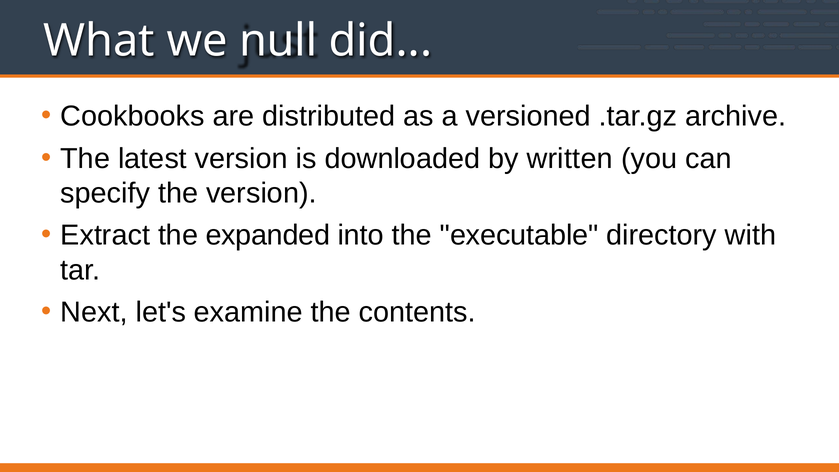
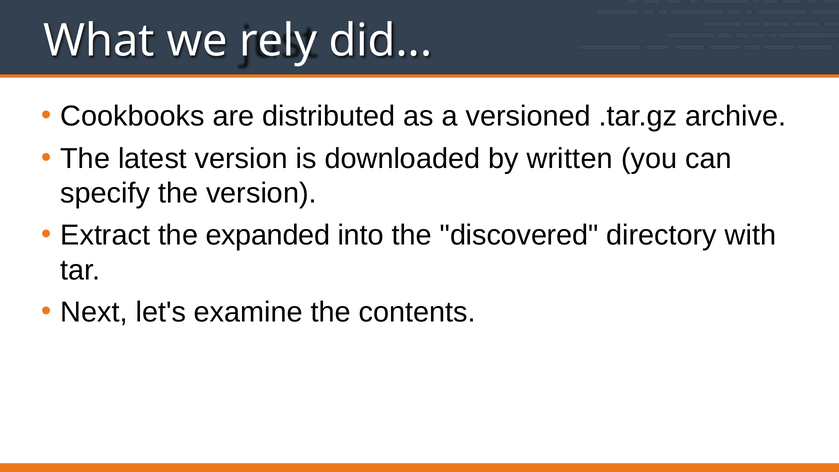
null: null -> rely (278, 41)
executable: executable -> discovered (519, 235)
